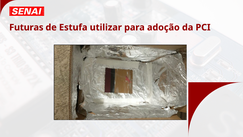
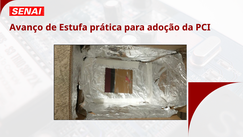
Futuras: Futuras -> Avanço (26, 27)
utilizar: utilizar -> prática (106, 27)
